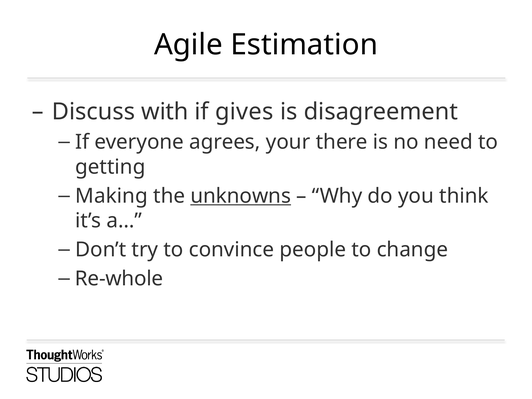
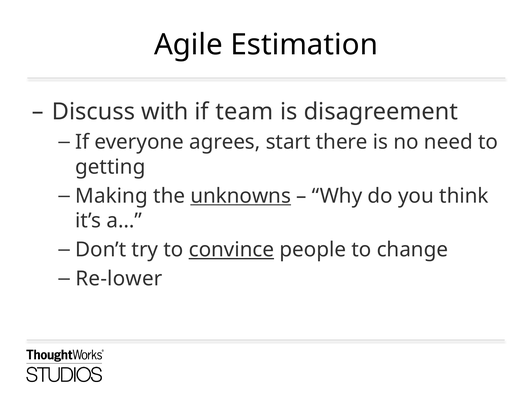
gives: gives -> team (244, 112)
your: your -> start (288, 142)
convince underline: none -> present (231, 250)
Re-whole: Re-whole -> Re-lower (119, 279)
